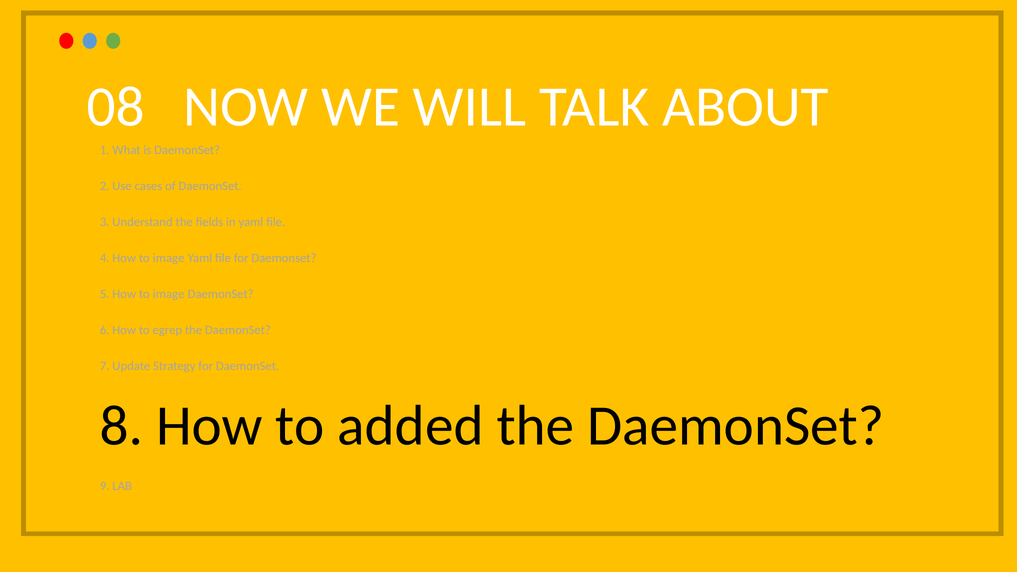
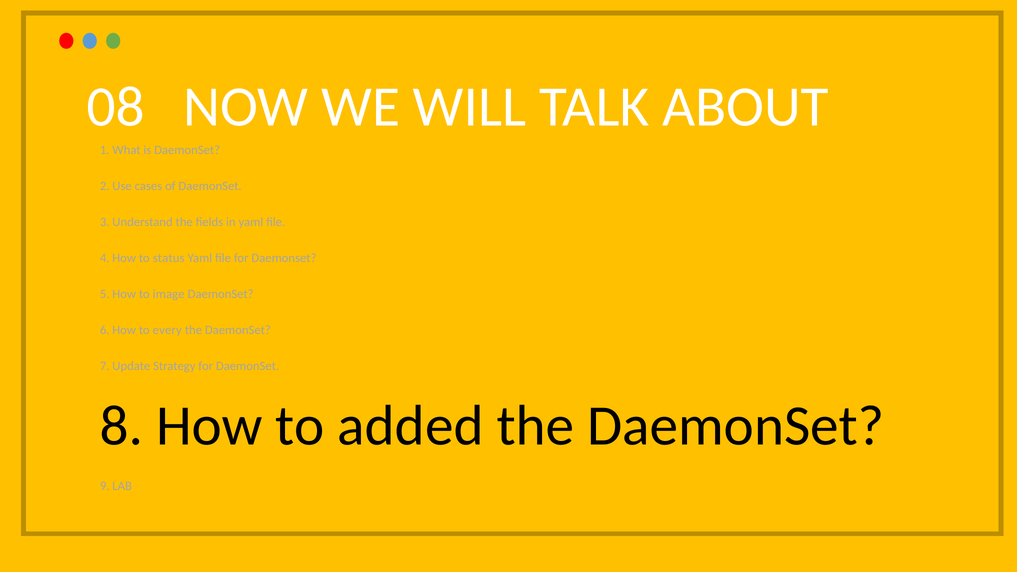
4 How to image: image -> status (169, 258)
egrep: egrep -> every (167, 330)
